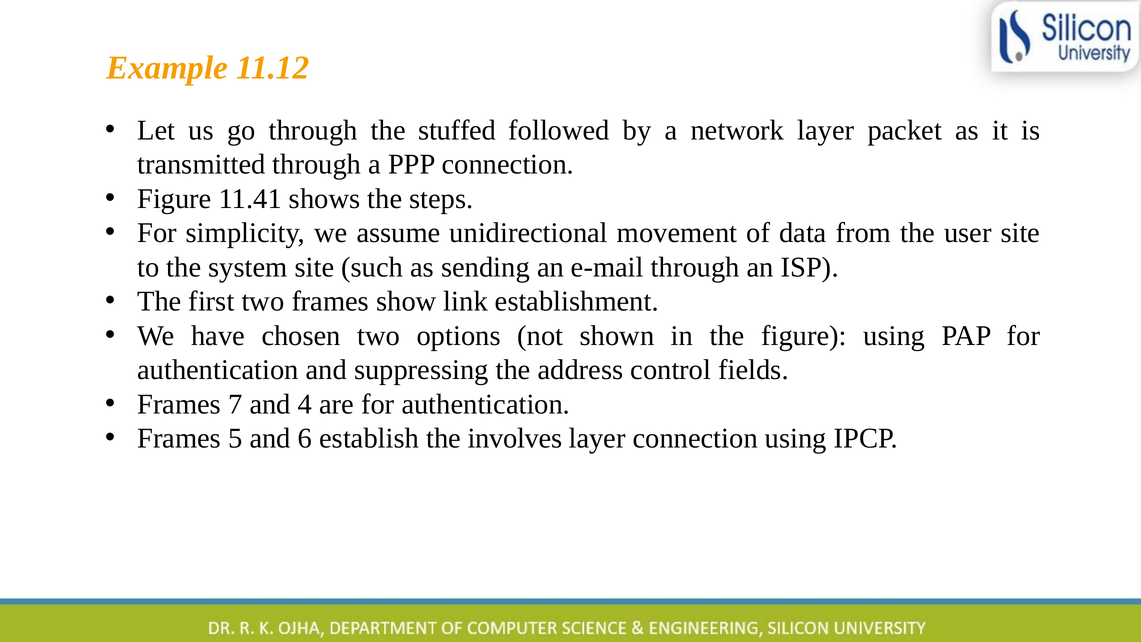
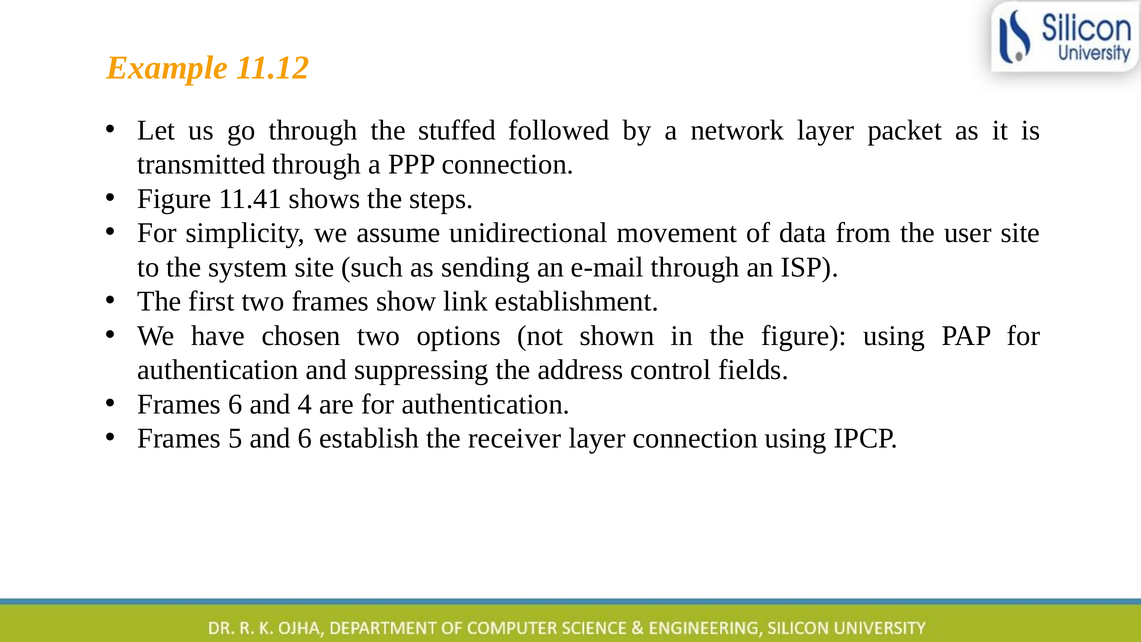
Frames 7: 7 -> 6 (235, 404)
involves: involves -> receiver (515, 438)
